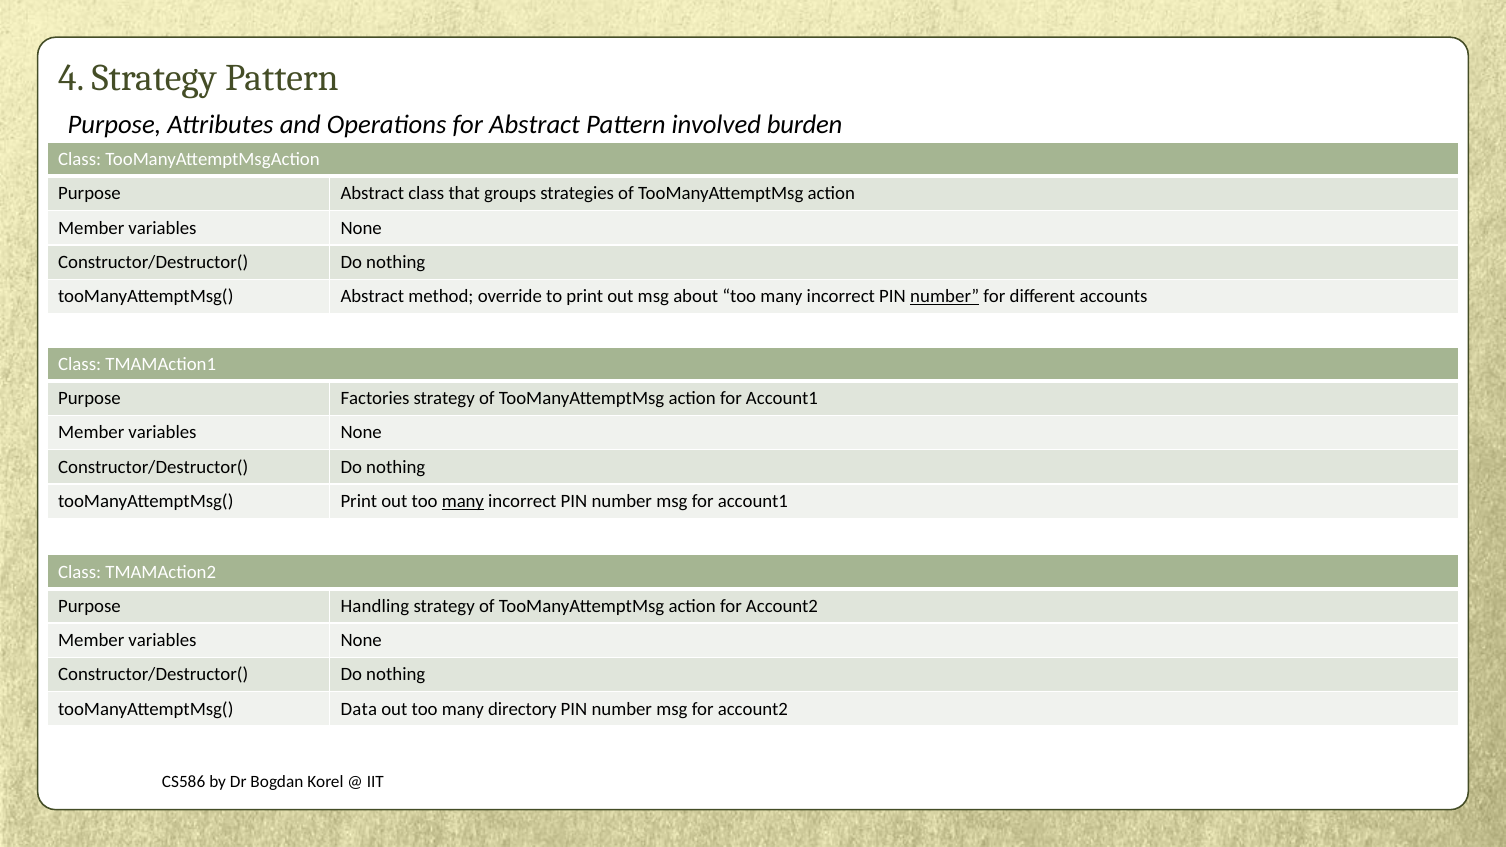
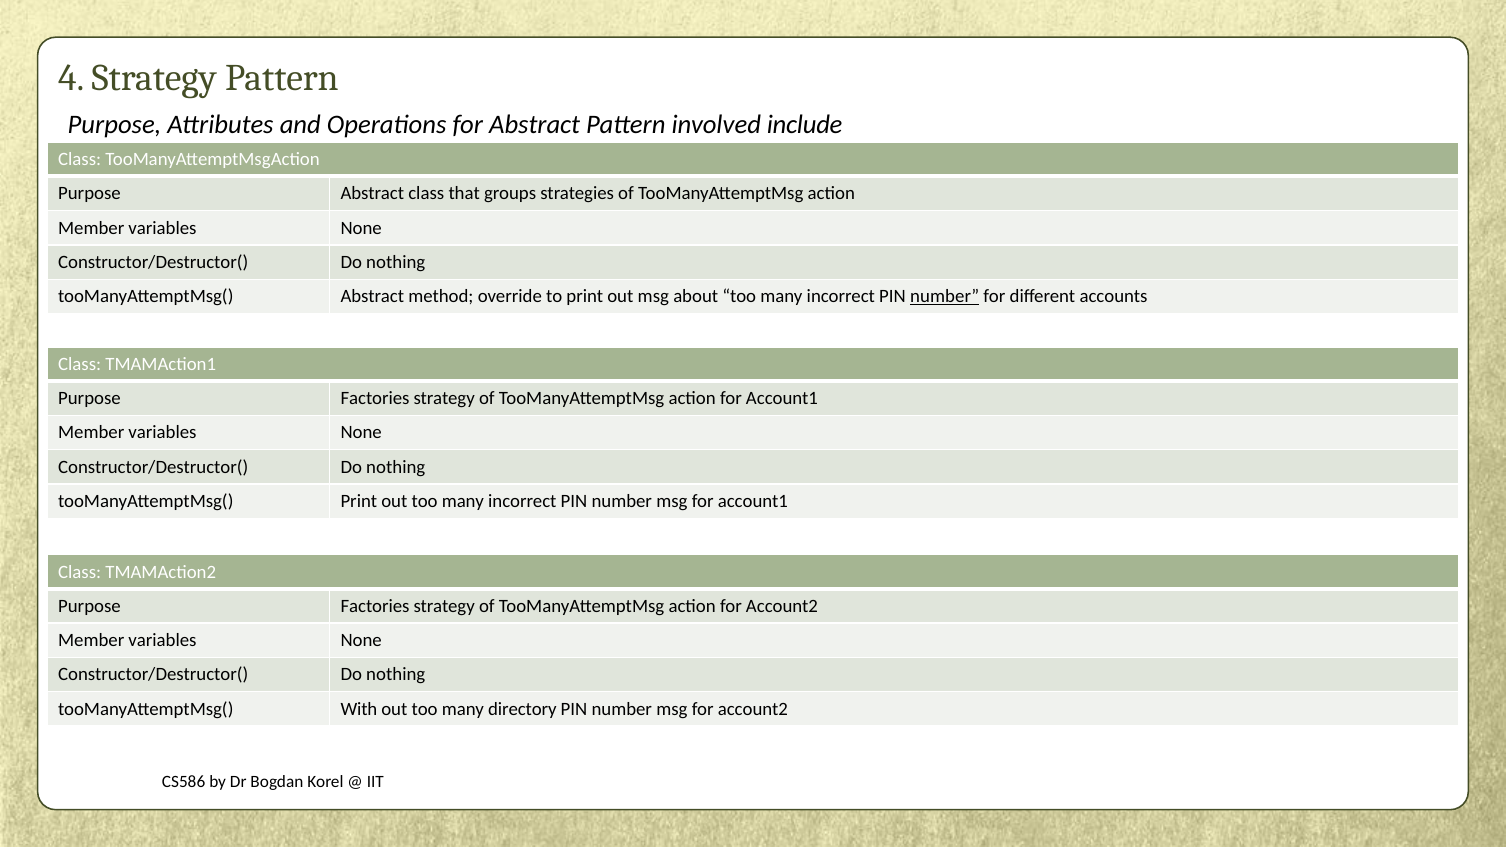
burden: burden -> include (805, 124)
many underline: present -> none (463, 502)
Handling: Handling -> Factories (375, 606)
Data: Data -> With (359, 709)
